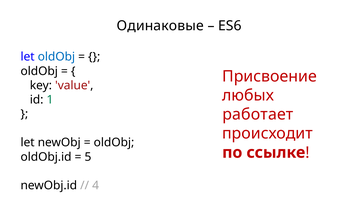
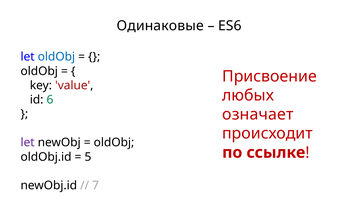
1: 1 -> 6 (50, 100)
работает: работает -> означает (258, 115)
let colour: black -> purple (28, 143)
4: 4 -> 7 (96, 186)
